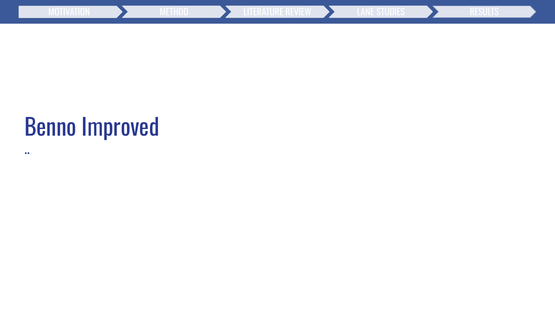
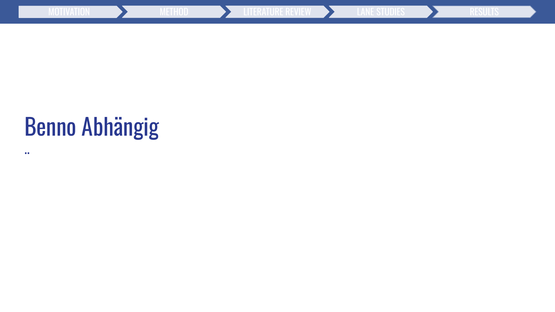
Improved: Improved -> Abhängig (120, 128)
